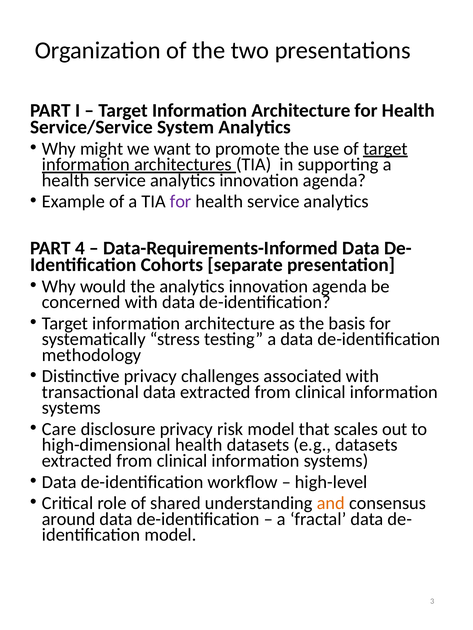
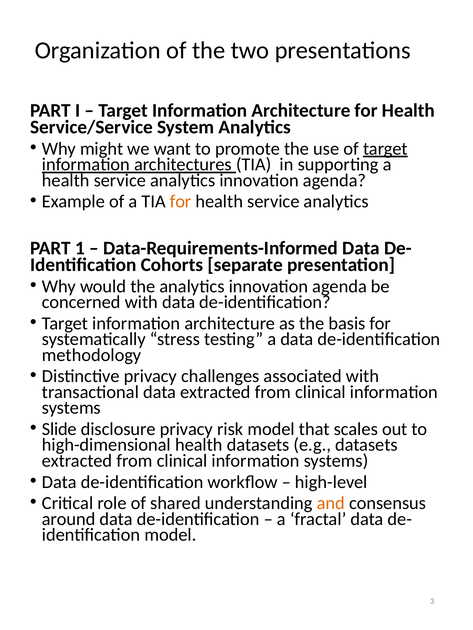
for colour: purple -> orange (181, 202)
4: 4 -> 1 (80, 248)
Care: Care -> Slide (59, 430)
